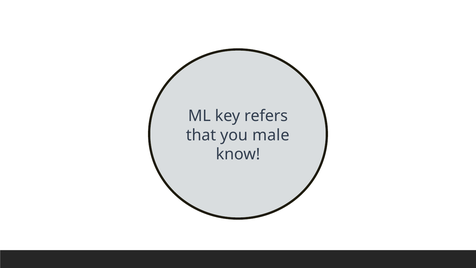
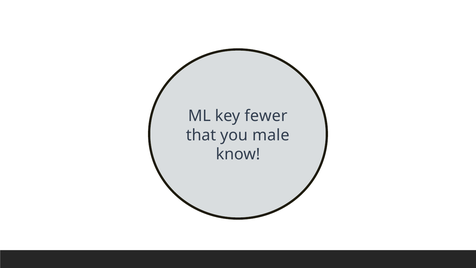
refers: refers -> fewer (266, 116)
